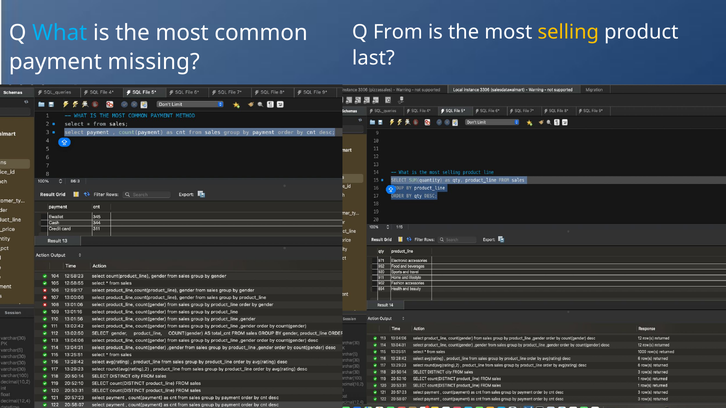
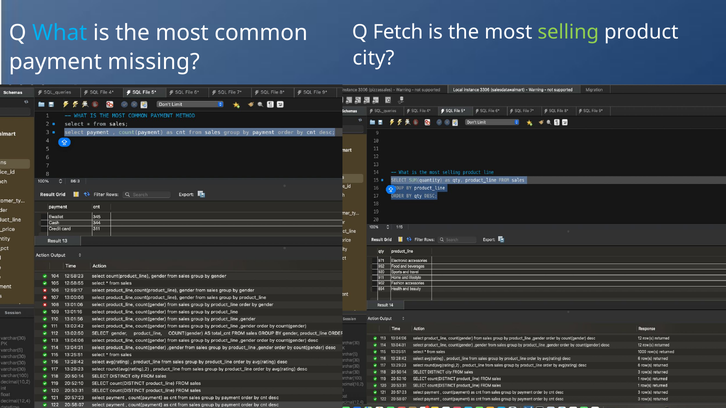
From: From -> Fetch (398, 32)
selling colour: yellow -> light green (568, 32)
last: last -> city (373, 58)
